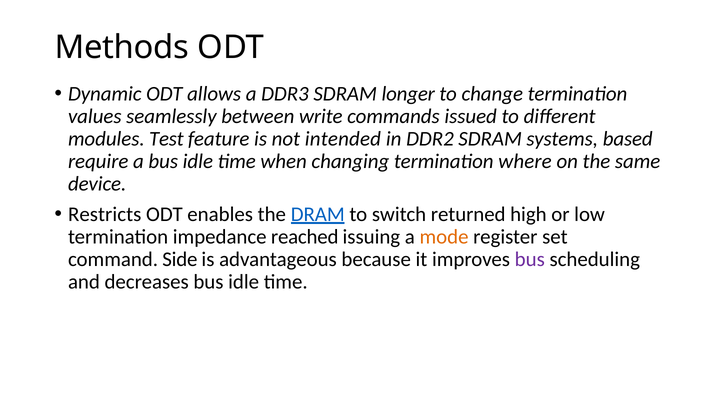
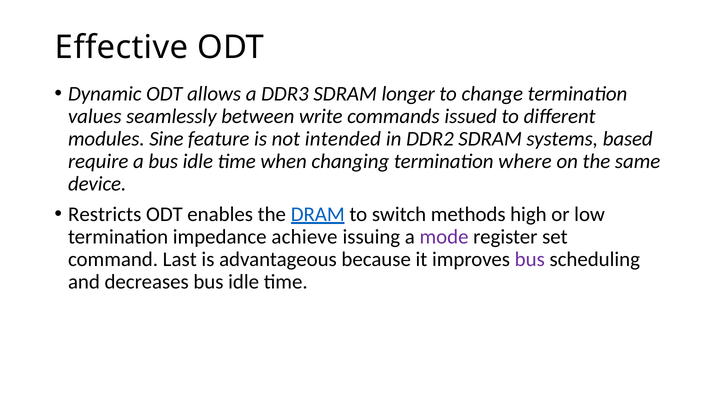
Methods: Methods -> Effective (122, 48)
Test: Test -> Sine (166, 139)
returned: returned -> methods (468, 215)
reached: reached -> achieve (305, 237)
mode colour: orange -> purple (444, 237)
Side: Side -> Last (180, 260)
